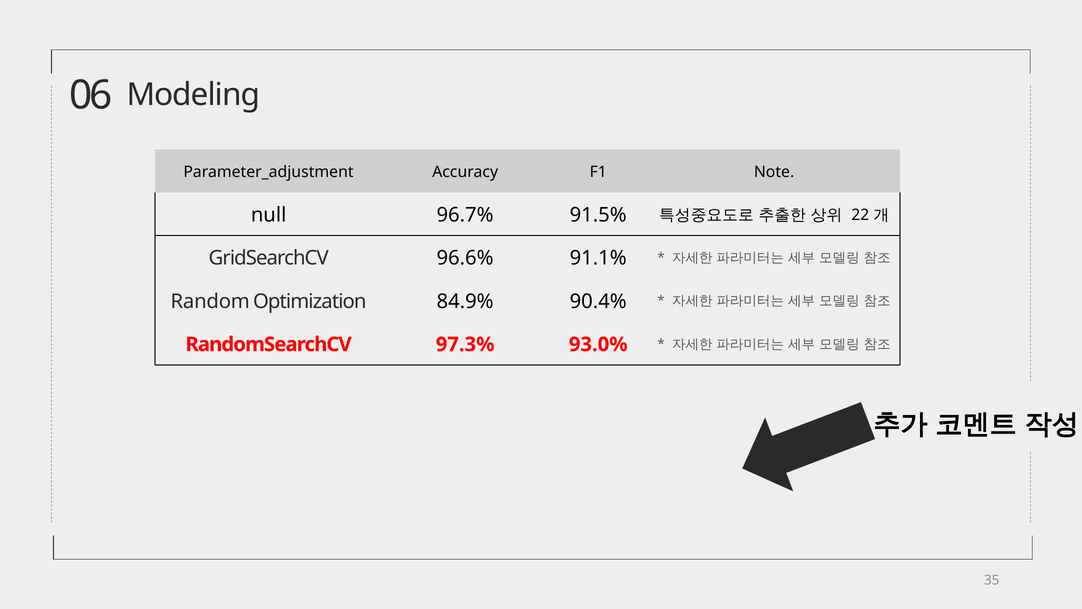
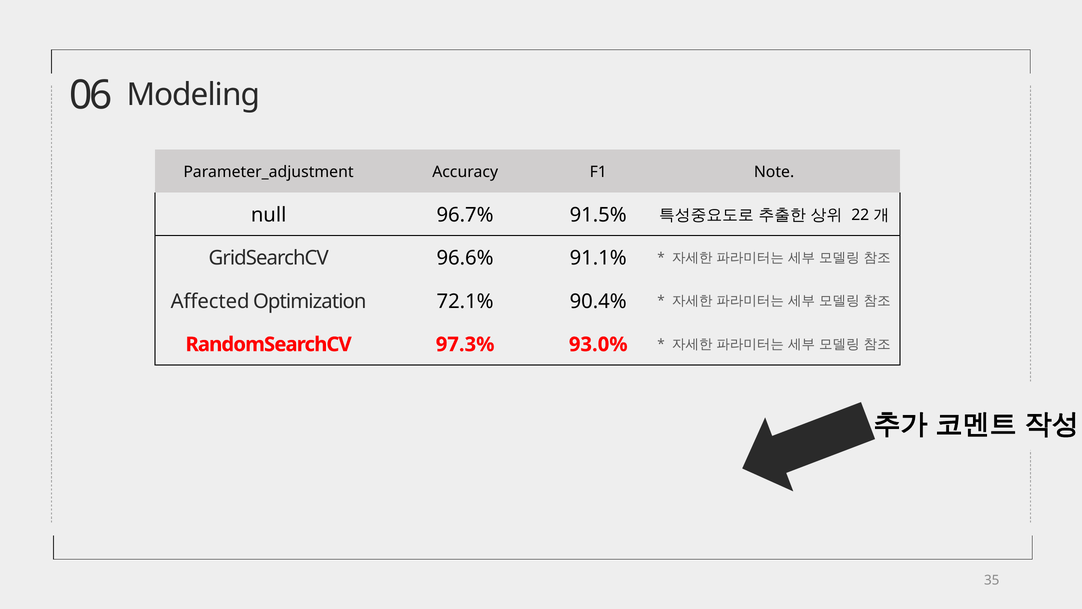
Random: Random -> Affected (210, 301)
84.9%: 84.9% -> 72.1% (465, 301)
